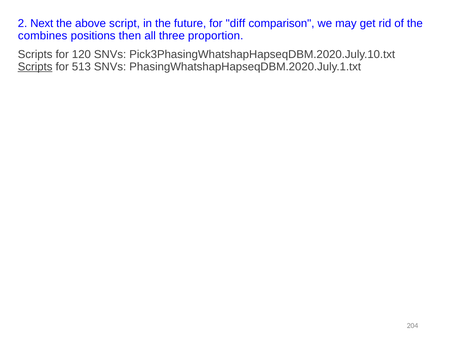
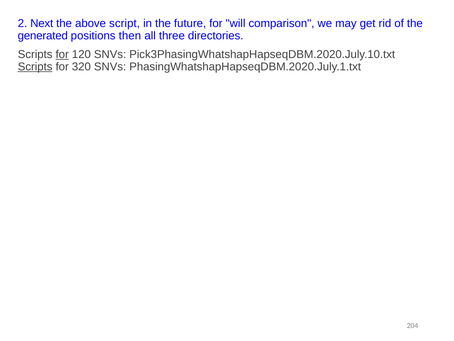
diff: diff -> will (236, 23)
combines: combines -> generated (43, 36)
proportion: proportion -> directories (216, 36)
for underline: none -> present (62, 54)
513: 513 -> 320 (81, 67)
